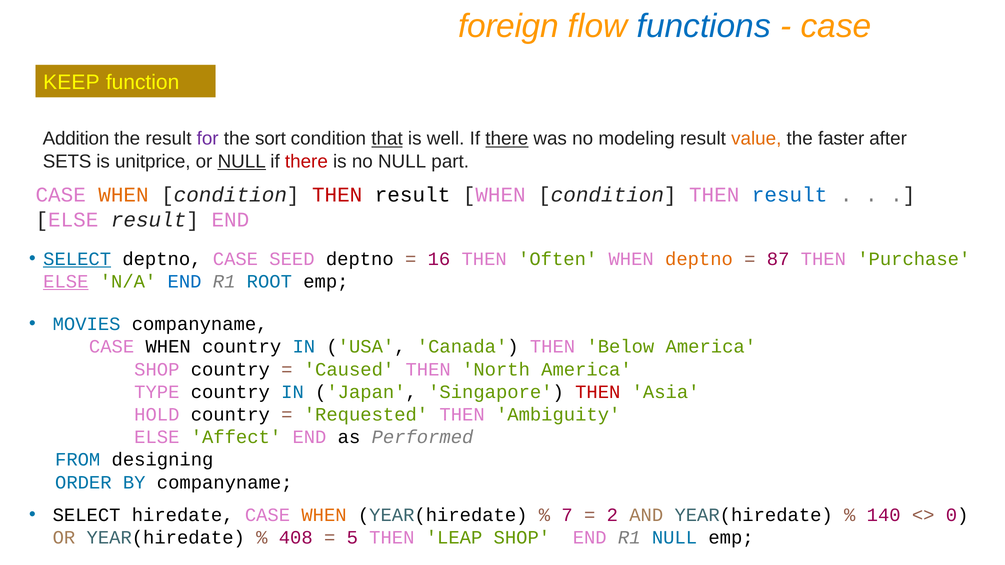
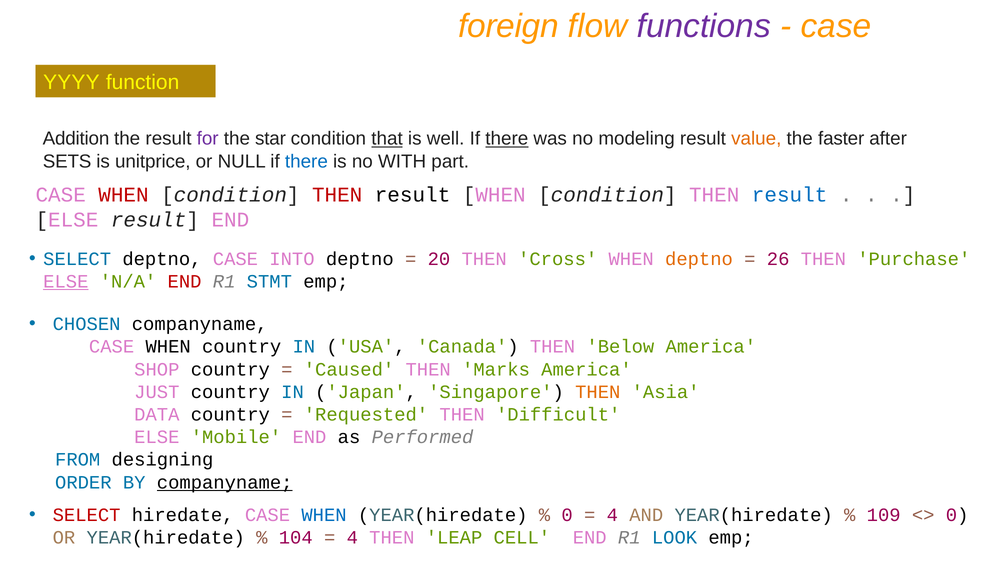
functions colour: blue -> purple (704, 26)
KEEP: KEEP -> YYYY (71, 83)
sort: sort -> star (270, 139)
NULL underline: present -> none (242, 161)
there colour: red -> blue (306, 161)
no NULL: NULL -> WITH (402, 161)
WHEN colour: orange -> red (123, 195)
SELECT underline: present -> none (77, 259)
SEED: SEED -> INTO (292, 259)
16: 16 -> 20 (439, 259)
Often: Often -> Cross (558, 259)
87: 87 -> 26 (778, 259)
END colour: blue -> red (185, 282)
ROOT: ROOT -> STMT (269, 282)
MOVIES: MOVIES -> CHOSEN (87, 324)
North: North -> Marks (496, 370)
TYPE: TYPE -> JUST (157, 392)
THEN colour: red -> orange (598, 392)
HOLD: HOLD -> DATA (157, 415)
Ambiguity: Ambiguity -> Difficult (558, 415)
Affect: Affect -> Mobile (236, 437)
companyname underline: none -> present (225, 483)
SELECT colour: black -> red (87, 515)
WHEN colour: orange -> blue (324, 515)
7: 7 -> 0 (567, 515)
2: 2 -> 4 (612, 515)
140: 140 -> 109 (884, 515)
408: 408 -> 104 (296, 538)
5: 5 -> 4 (352, 538)
LEAP SHOP: SHOP -> CELL (522, 538)
R1 NULL: NULL -> LOOK (675, 538)
